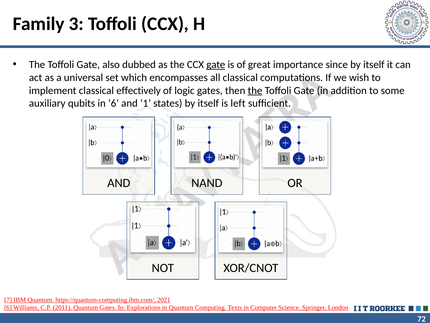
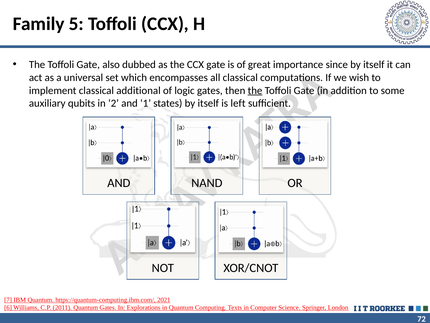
3: 3 -> 5 (76, 24)
gate underline: present -> none (216, 65)
effectively: effectively -> additional (138, 90)
in 6: 6 -> 2 (113, 103)
